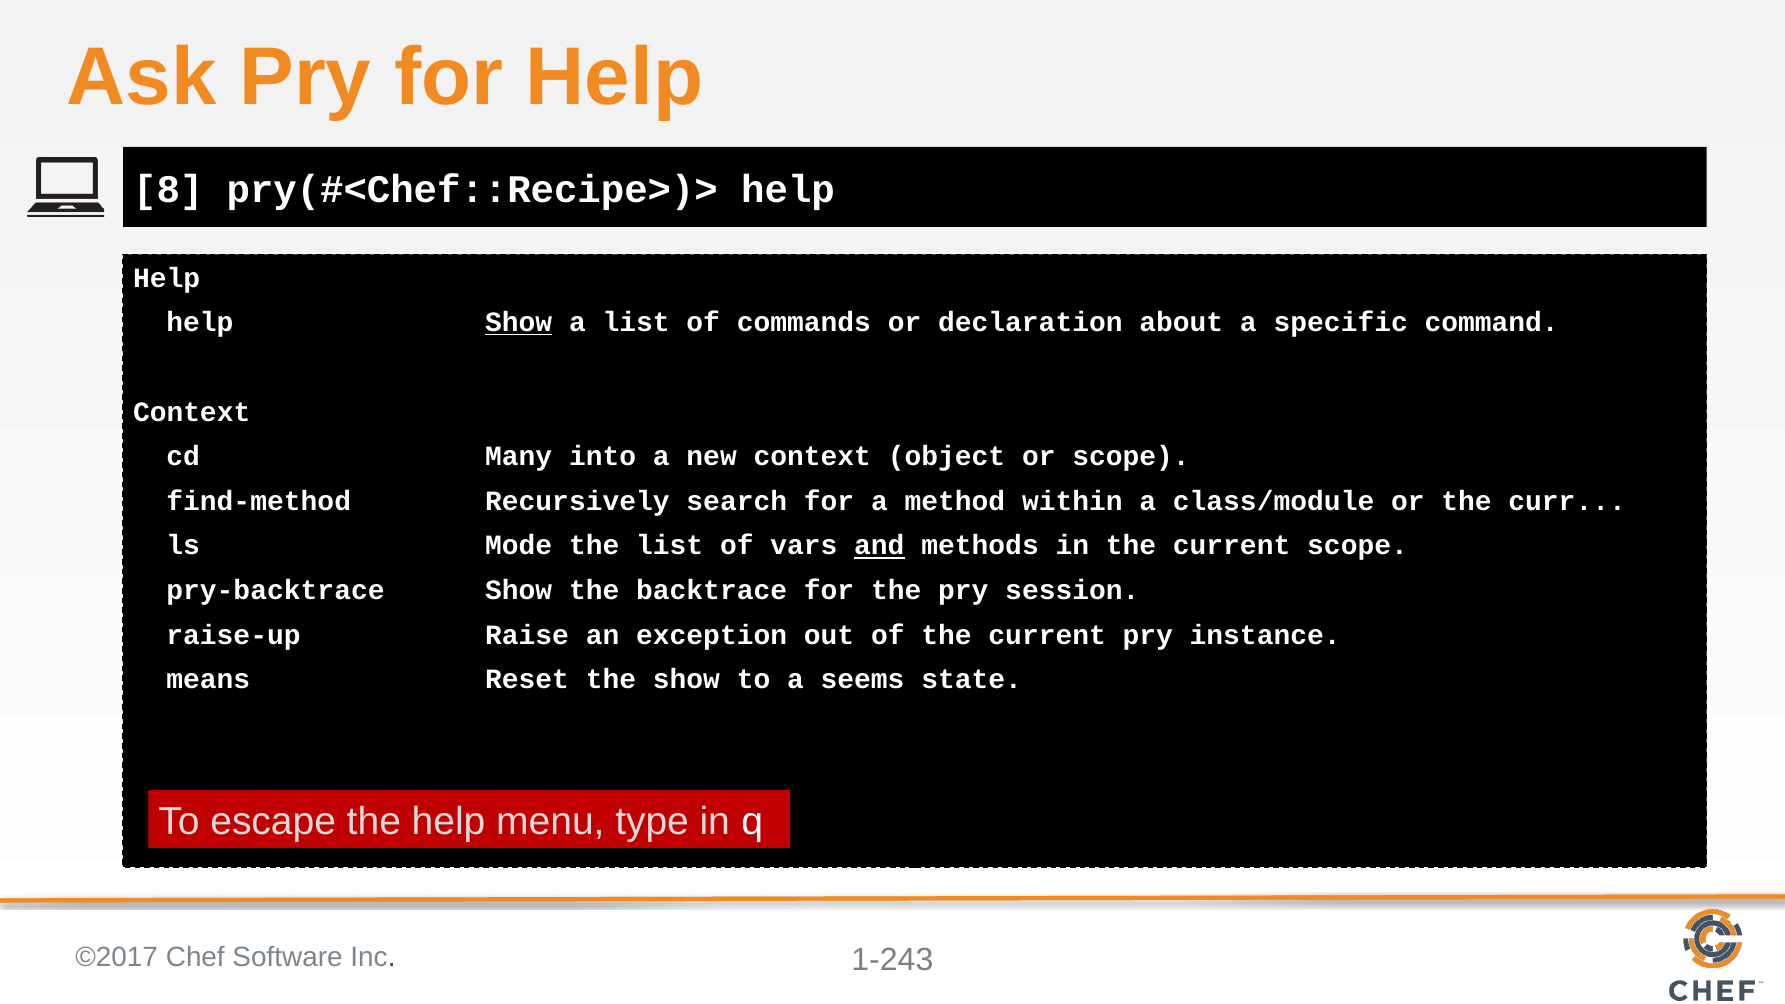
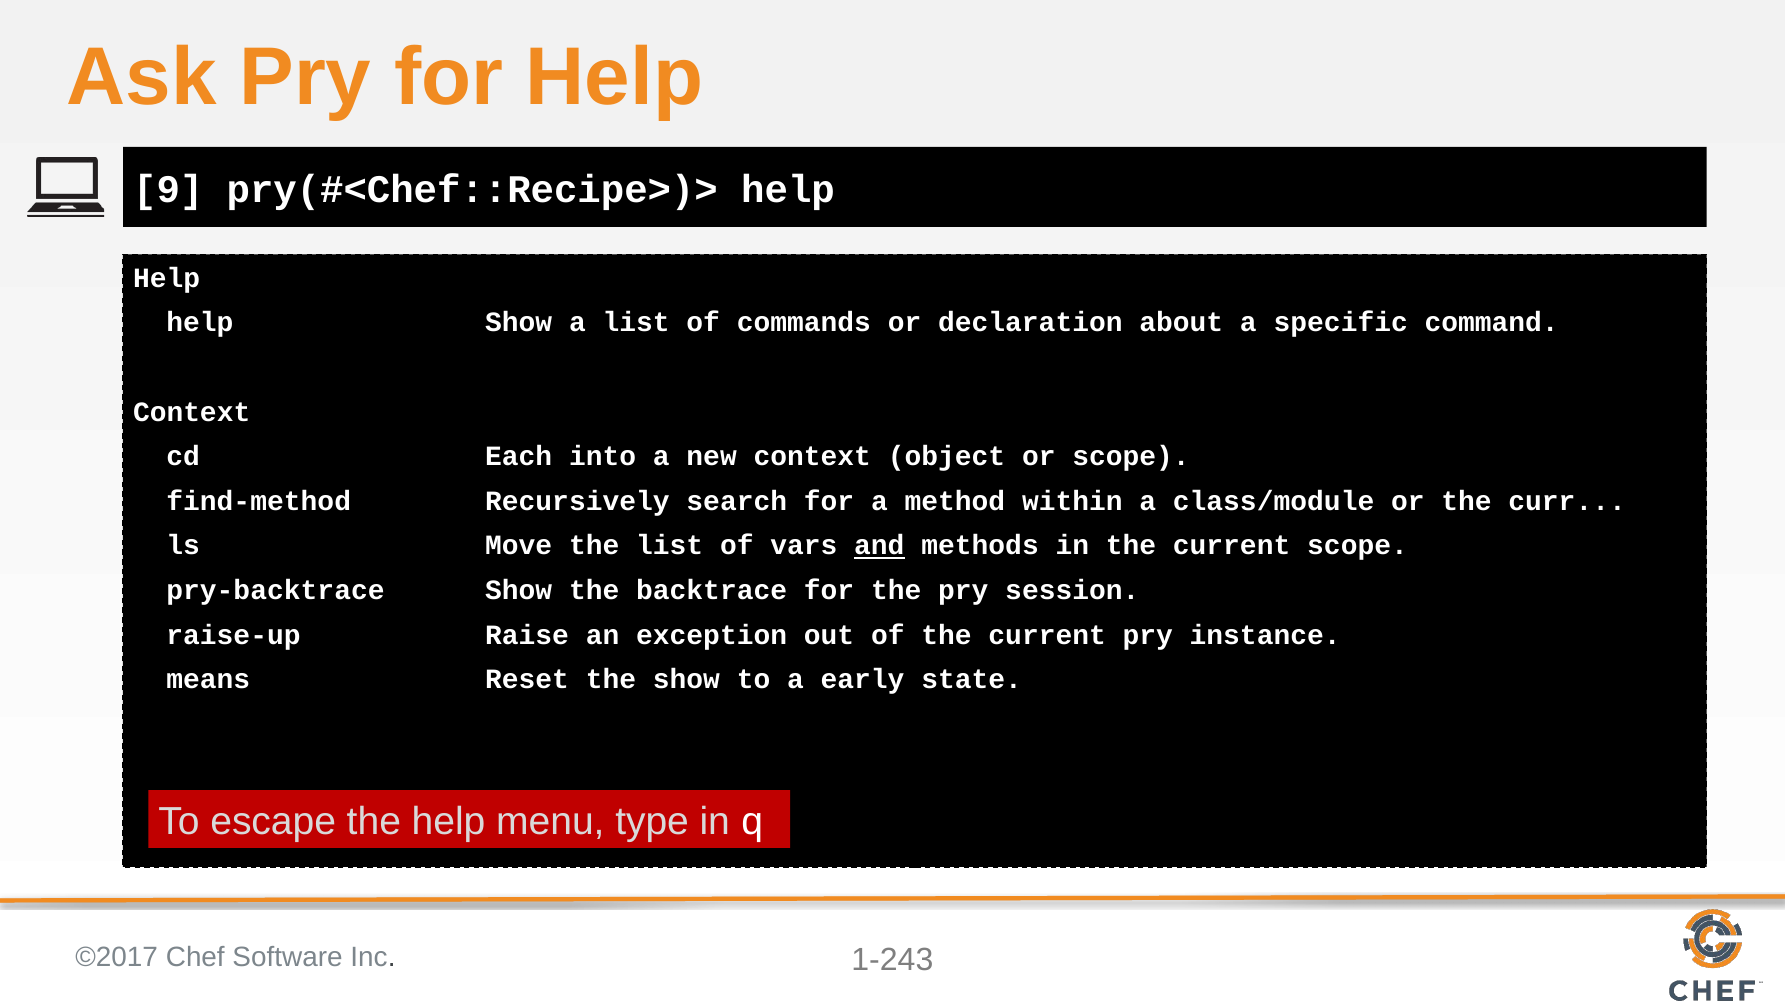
8: 8 -> 9 (168, 190)
Show underline: present -> none (519, 323)
Many: Many -> Each (519, 457)
Mode: Mode -> Move (519, 546)
seems: seems -> early (863, 680)
